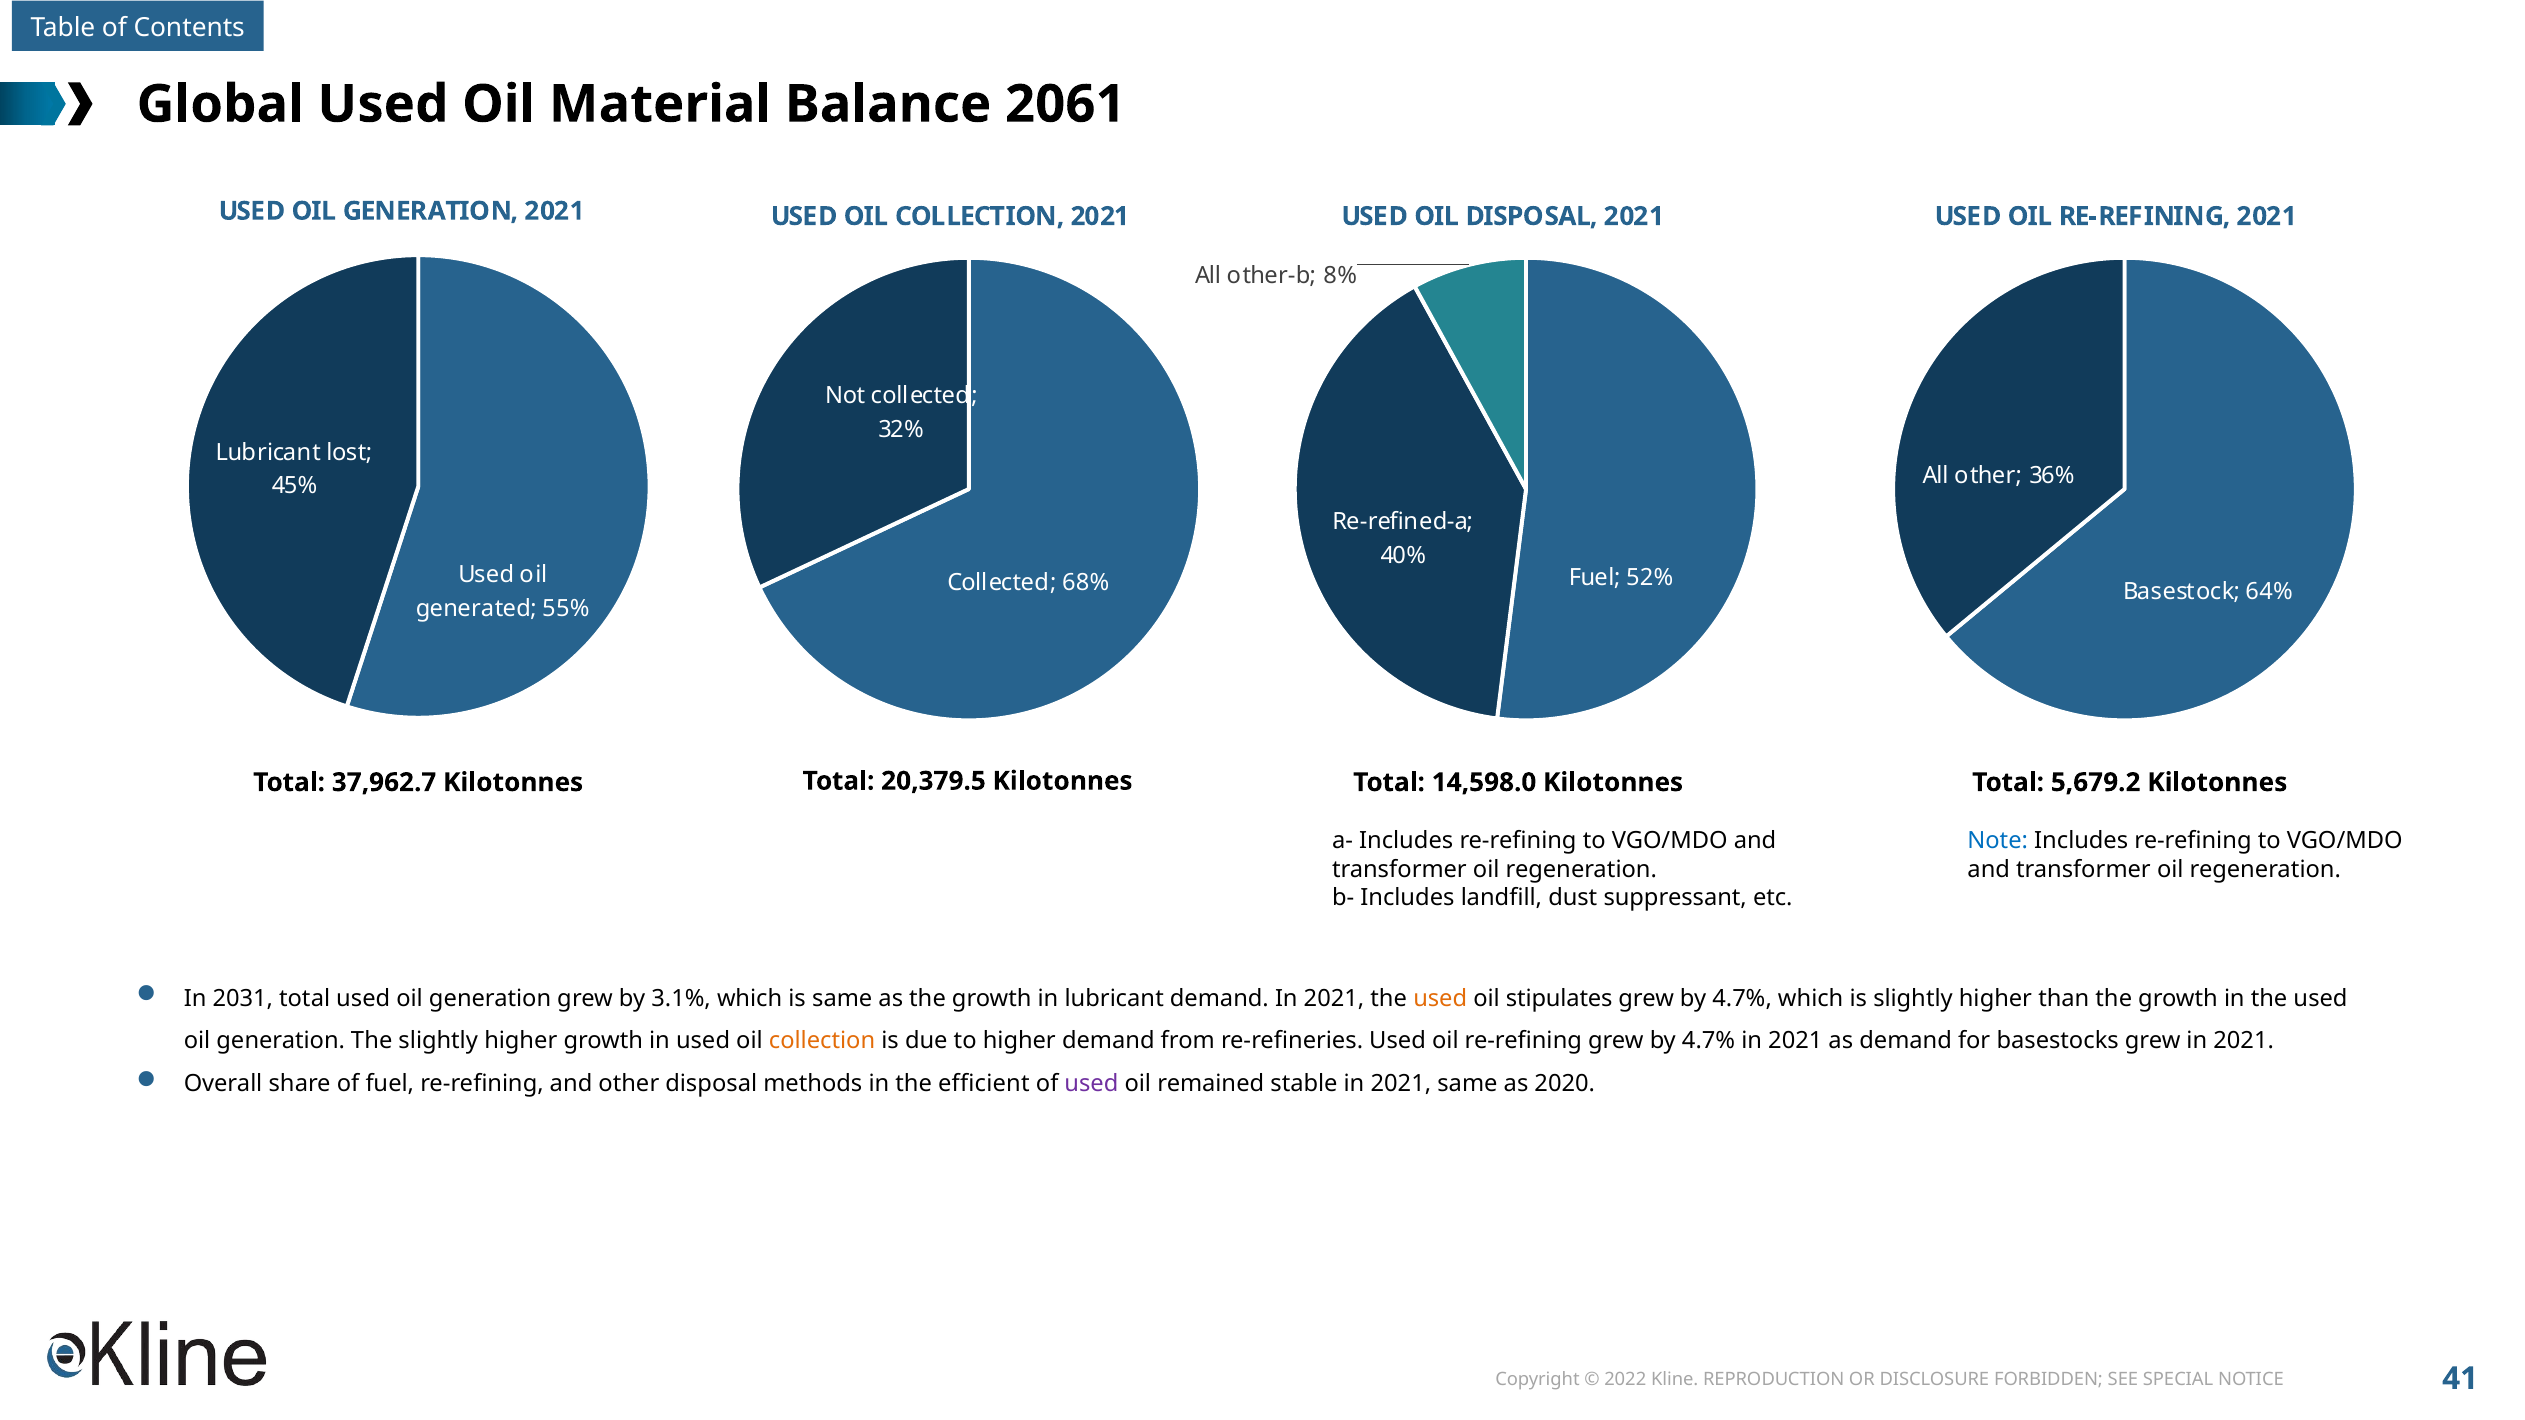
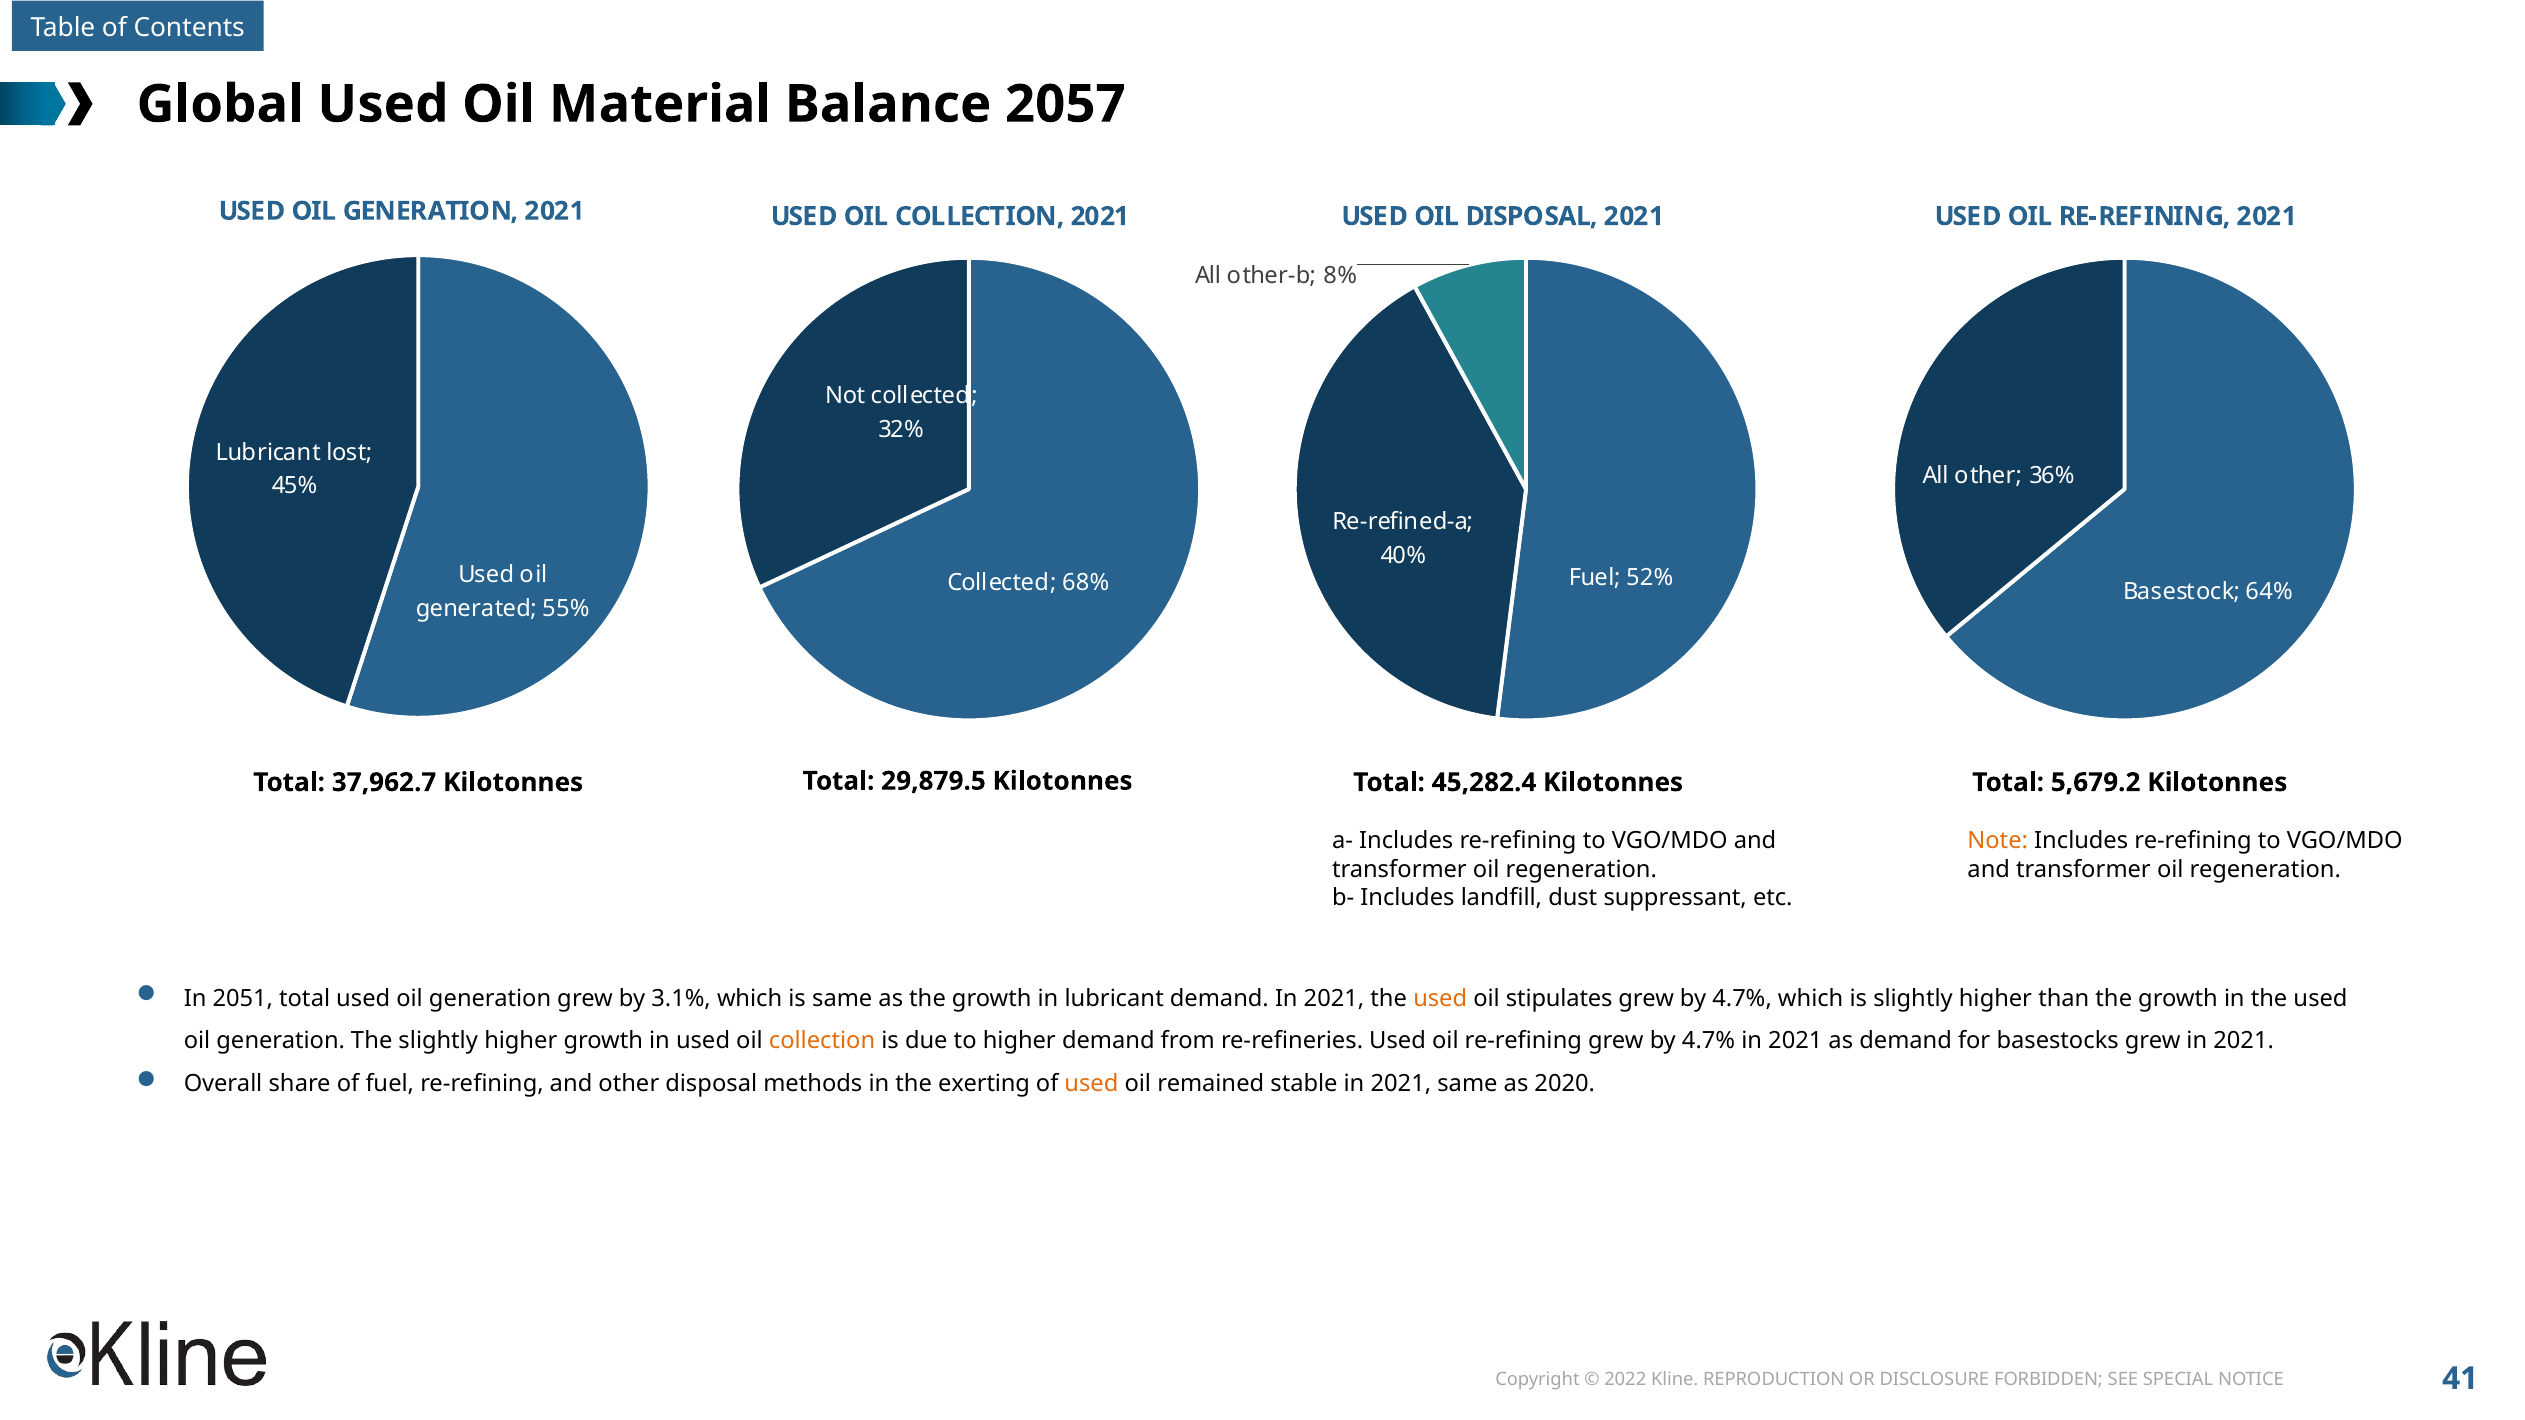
2061: 2061 -> 2057 (1065, 104)
20,379.5: 20,379.5 -> 29,879.5 (934, 781)
14,598.0: 14,598.0 -> 45,282.4 (1484, 783)
Note colour: blue -> orange (1998, 841)
2031: 2031 -> 2051 (243, 998)
efficient: efficient -> exerting (984, 1084)
used colour: purple -> orange (1091, 1084)
